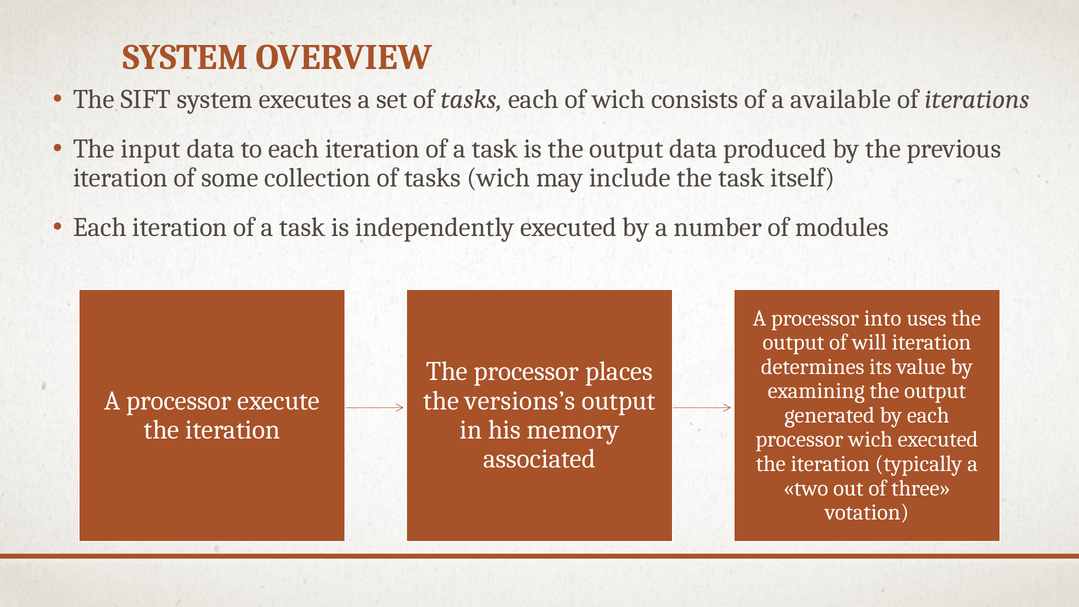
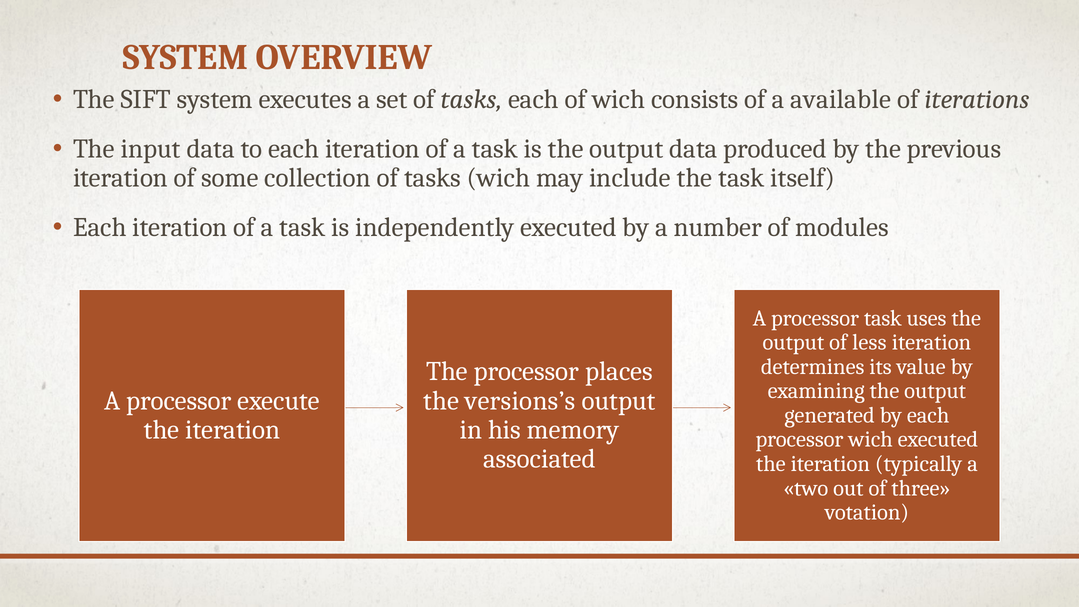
processor into: into -> task (883, 318)
will: will -> less (869, 342)
